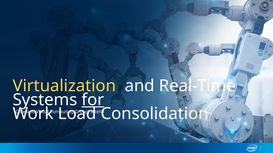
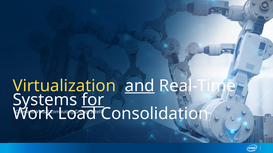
and underline: none -> present (140, 86)
